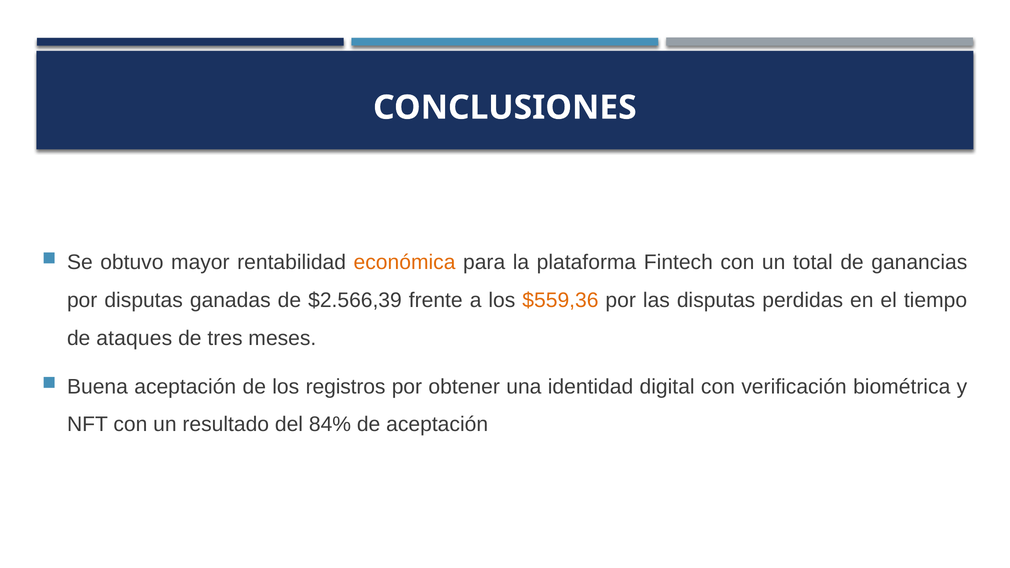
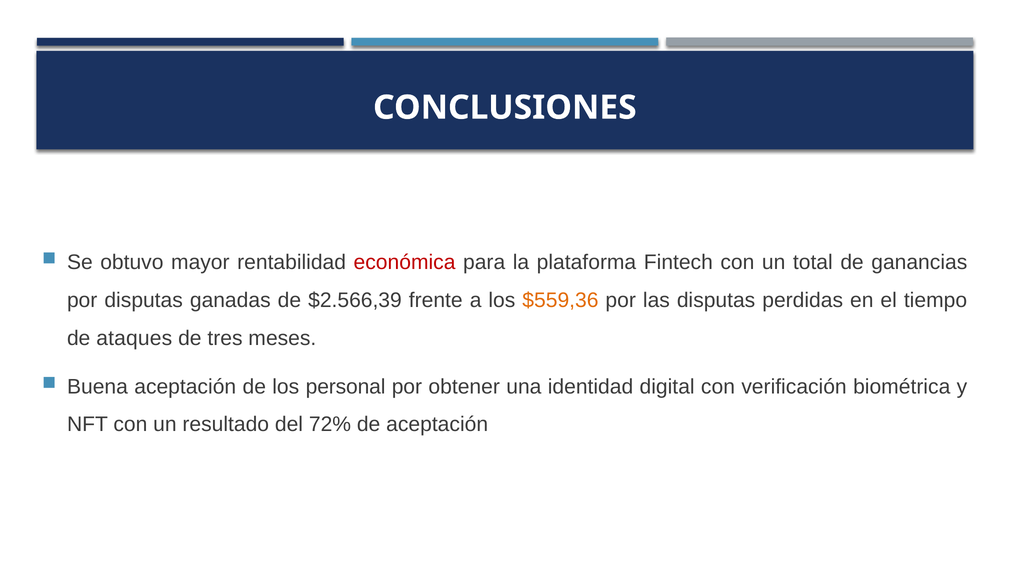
económica colour: orange -> red (405, 262)
registros: registros -> personal (346, 387)
84%: 84% -> 72% (330, 425)
